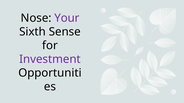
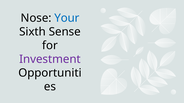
Your colour: purple -> blue (67, 18)
